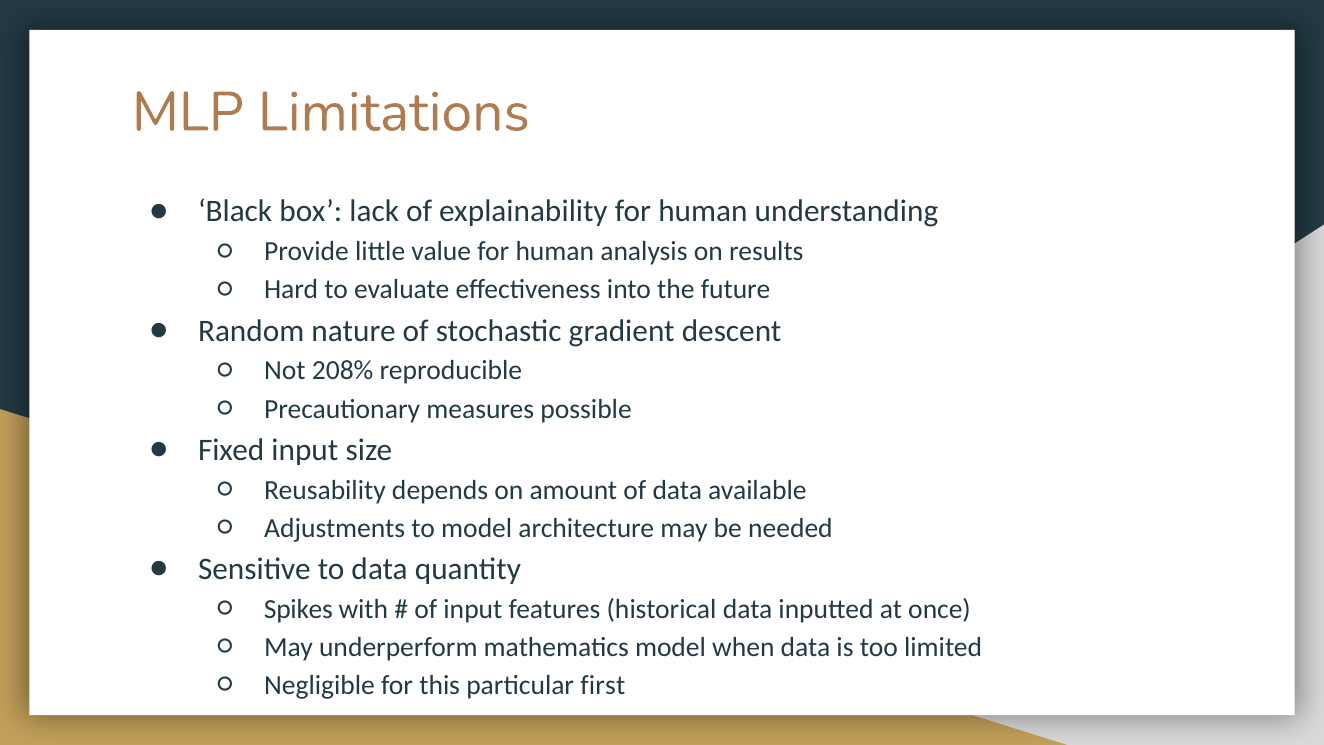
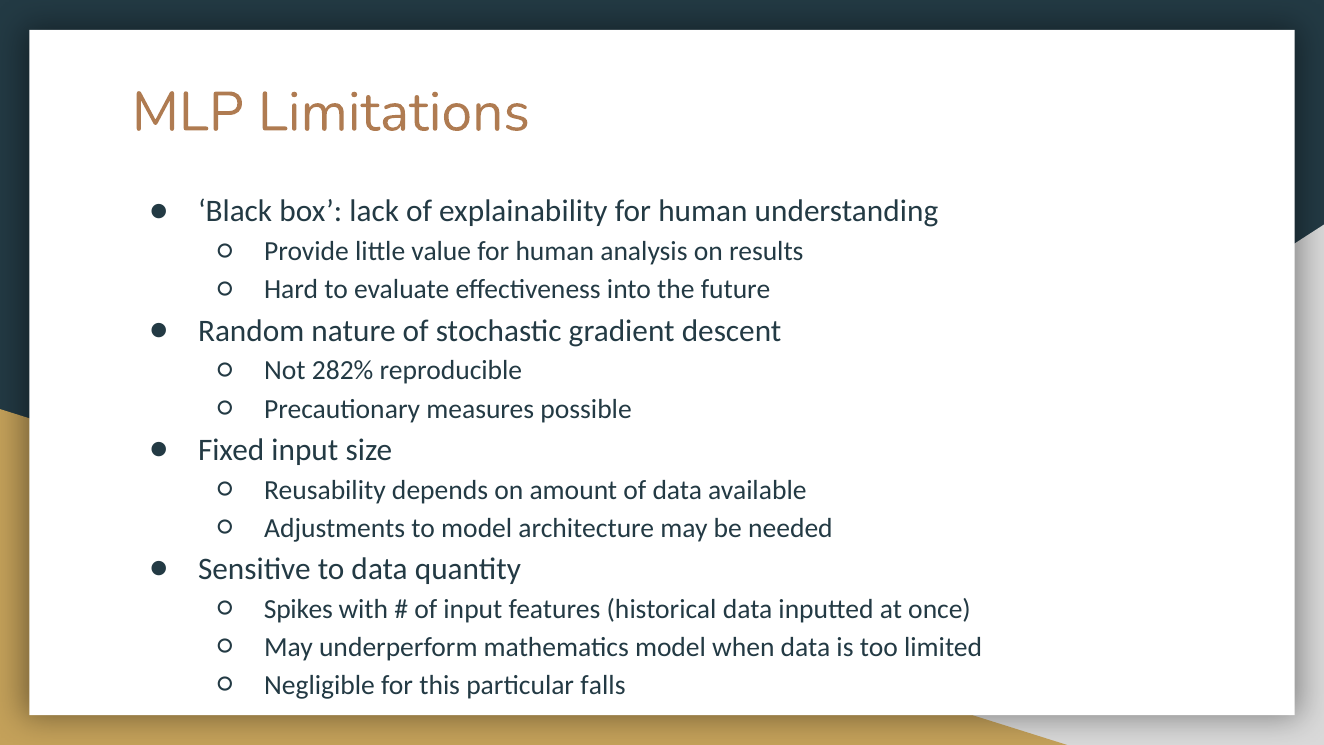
208%: 208% -> 282% (343, 371)
first: first -> falls (603, 685)
